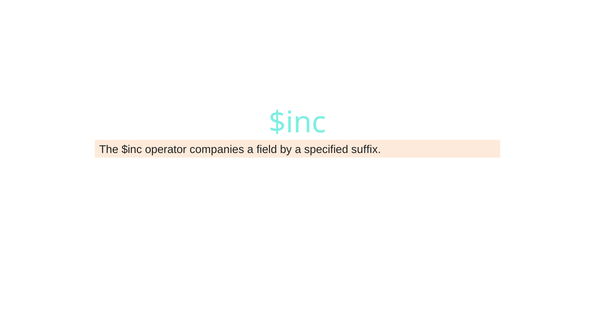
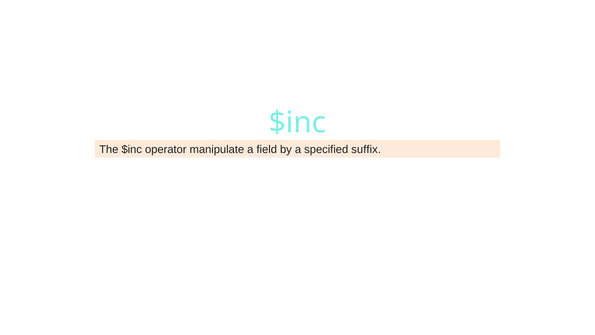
companies: companies -> manipulate (217, 149)
